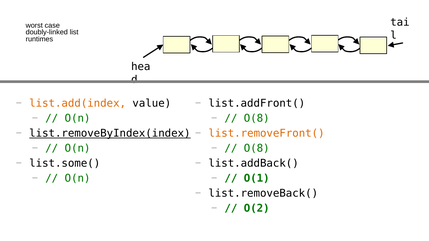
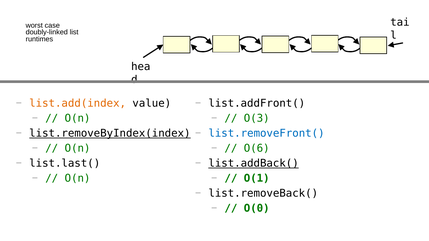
O(8: O(8 -> O(3 (257, 119)
list.removeFront( colour: orange -> blue (266, 134)
O(8: O(8 -> O(6 (257, 149)
list.some(: list.some( -> list.last( (65, 164)
list.addBack( underline: none -> present (254, 164)
O(2: O(2 -> O(0 (257, 209)
